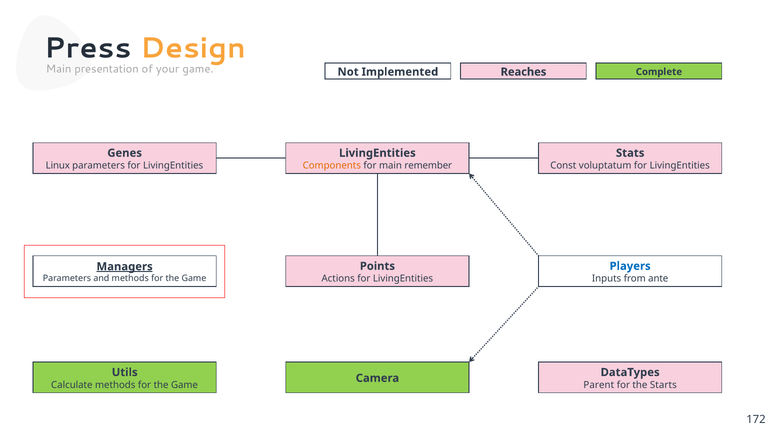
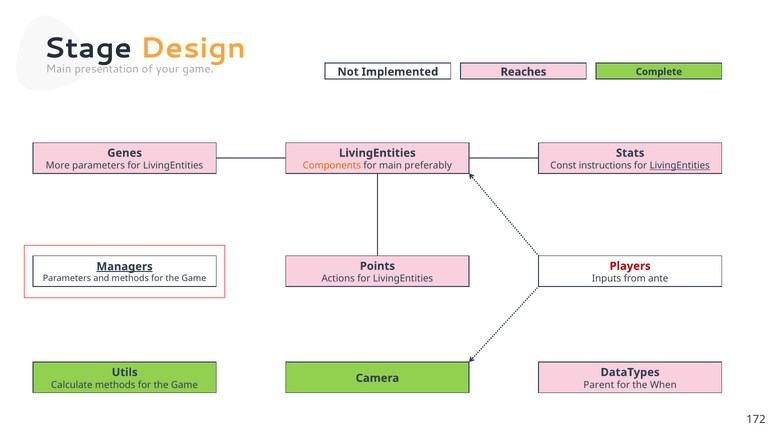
Press: Press -> Stage (88, 48)
Linux: Linux -> More (58, 165)
remember: remember -> preferably (428, 165)
voluptatum: voluptatum -> instructions (605, 165)
LivingEntities underline: none -> present (680, 165)
Players colour: blue -> red (630, 266)
Starts: Starts -> When (663, 384)
